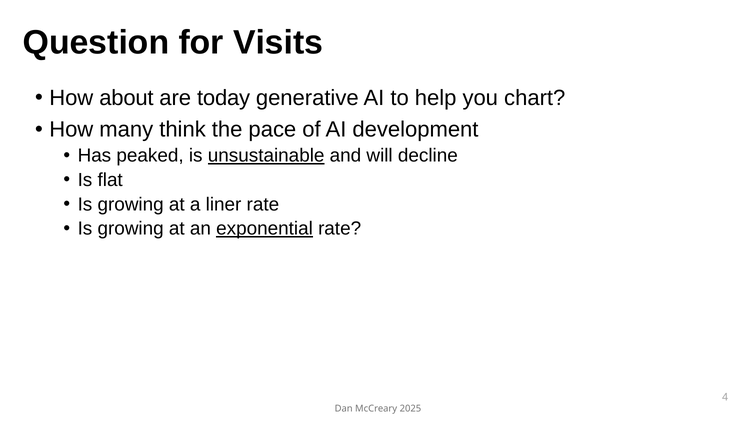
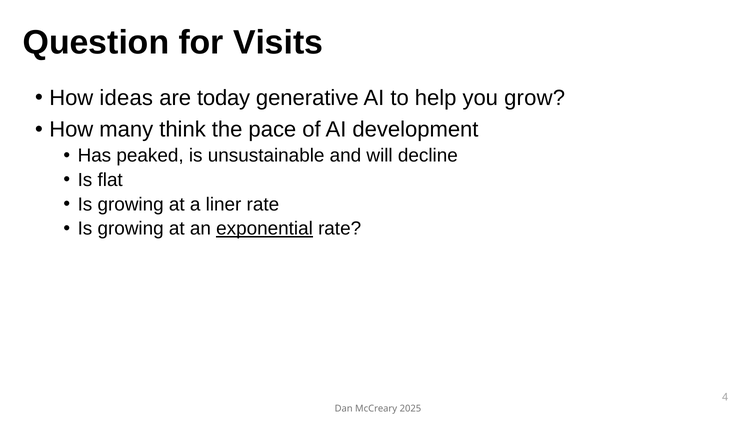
about: about -> ideas (126, 98)
chart: chart -> grow (535, 98)
unsustainable underline: present -> none (266, 156)
